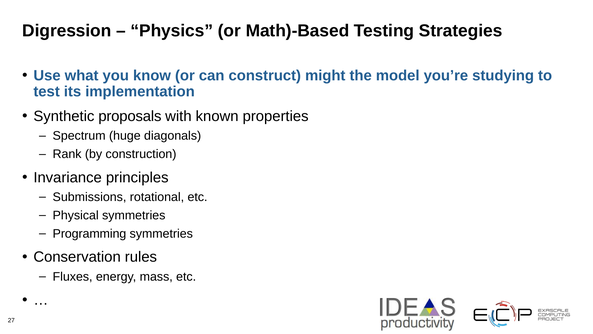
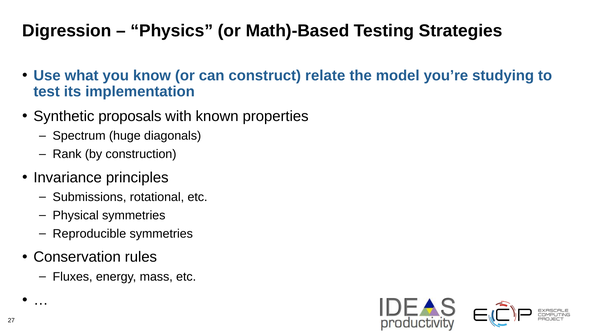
might: might -> relate (325, 75)
Programming: Programming -> Reproducible (89, 233)
